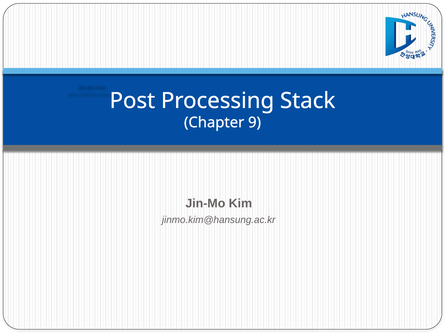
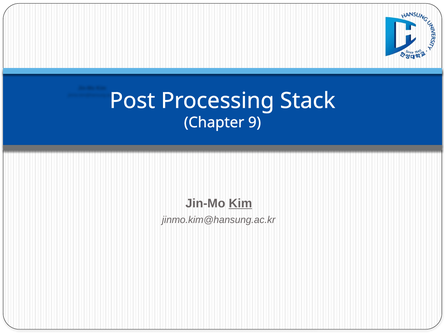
Kim underline: none -> present (240, 203)
